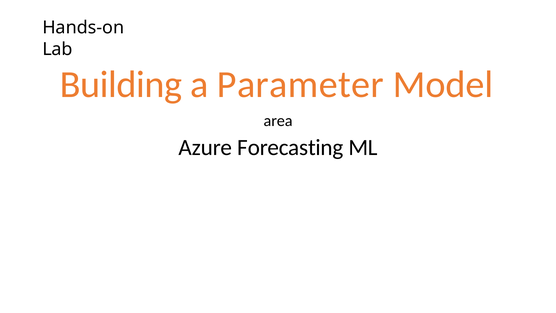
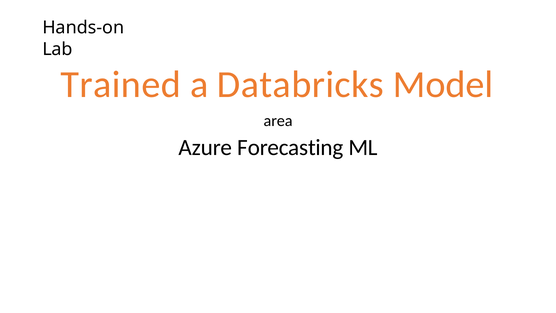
Building: Building -> Trained (121, 85)
Parameter: Parameter -> Databricks (300, 85)
